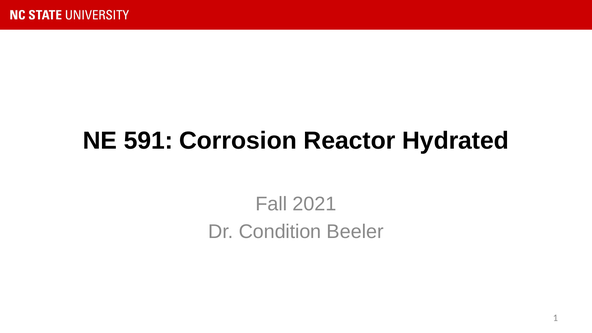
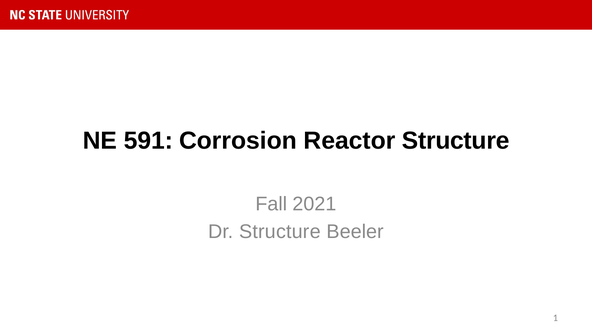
Reactor Hydrated: Hydrated -> Structure (456, 141)
Dr Condition: Condition -> Structure (280, 232)
